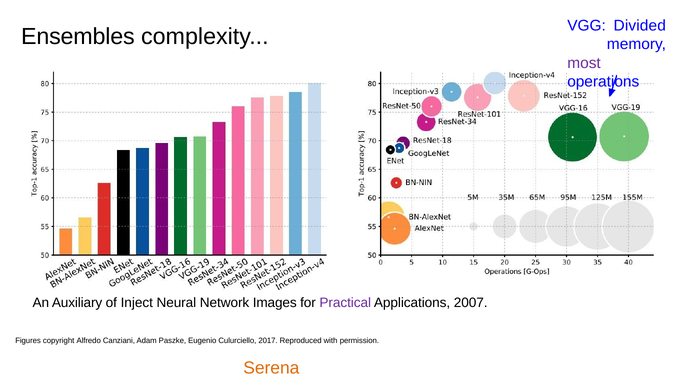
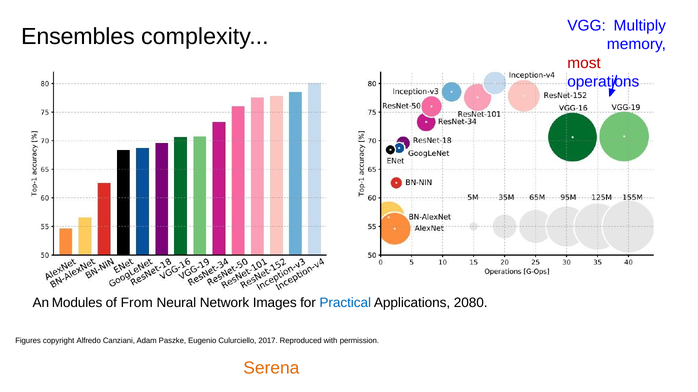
Divided: Divided -> Multiply (640, 26)
most colour: purple -> red (584, 63)
Auxiliary: Auxiliary -> Modules (77, 303)
Inject: Inject -> From (137, 303)
Practical colour: purple -> blue (345, 303)
2007: 2007 -> 2080 (471, 303)
